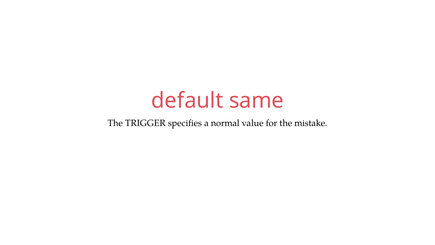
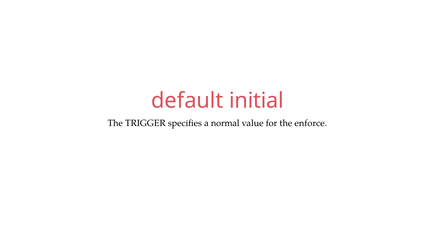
same: same -> initial (256, 100)
mistake: mistake -> enforce (311, 123)
